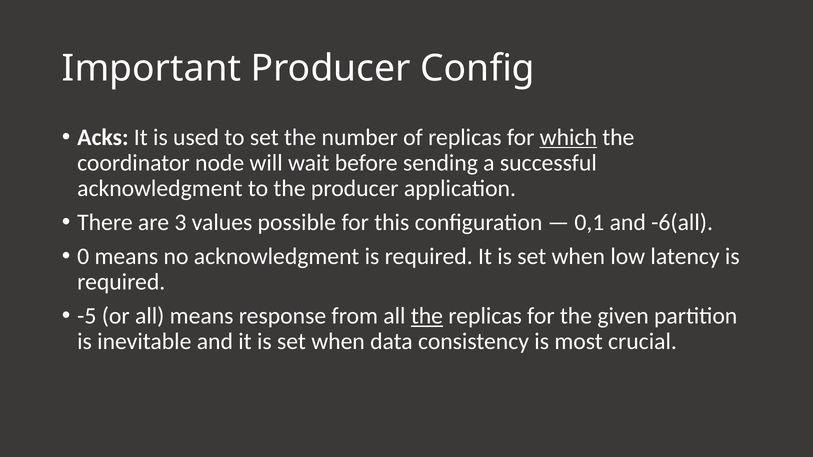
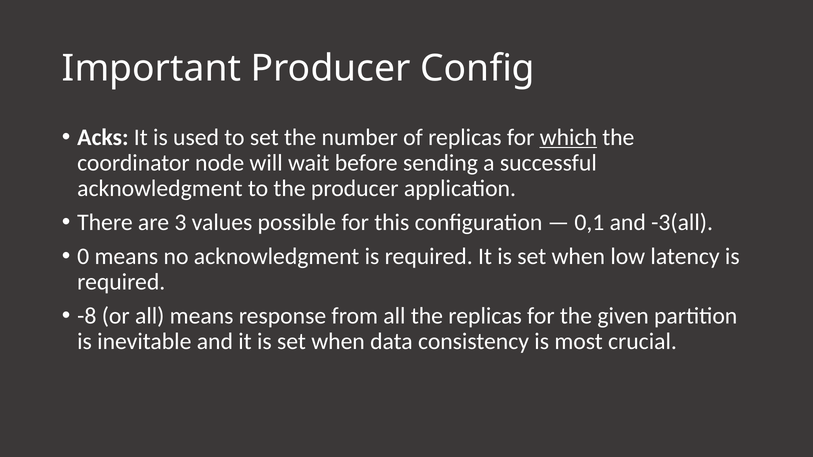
-6(all: -6(all -> -3(all (682, 223)
-5: -5 -> -8 (87, 316)
the underline: present -> none (427, 316)
